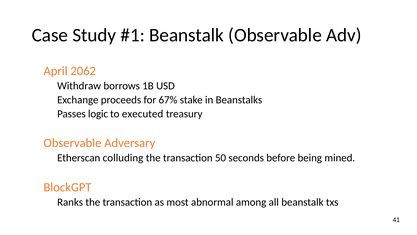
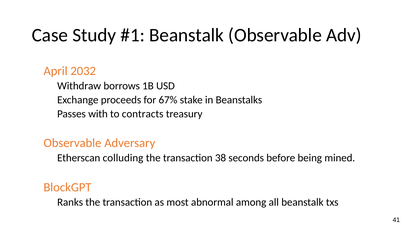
2062: 2062 -> 2032 (83, 71)
logic: logic -> with (98, 114)
executed: executed -> contracts (143, 114)
50: 50 -> 38 (221, 158)
